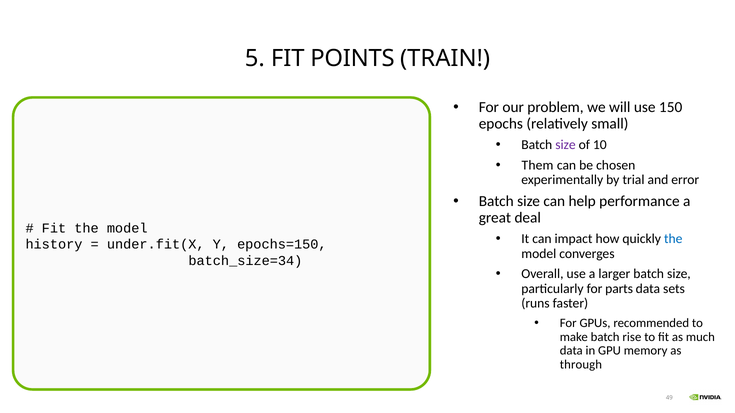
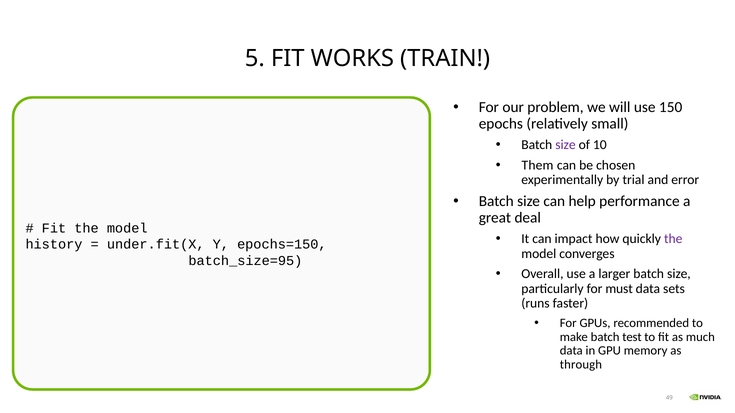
POINTS: POINTS -> WORKS (352, 58)
the colour: blue -> purple (673, 239)
batch_size=34: batch_size=34 -> batch_size=95 (245, 261)
parts: parts -> must (619, 289)
rise: rise -> test (632, 337)
